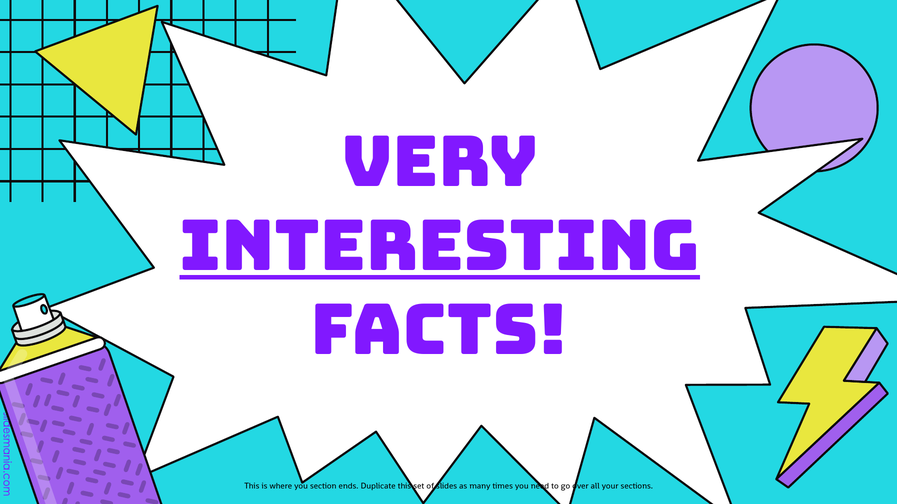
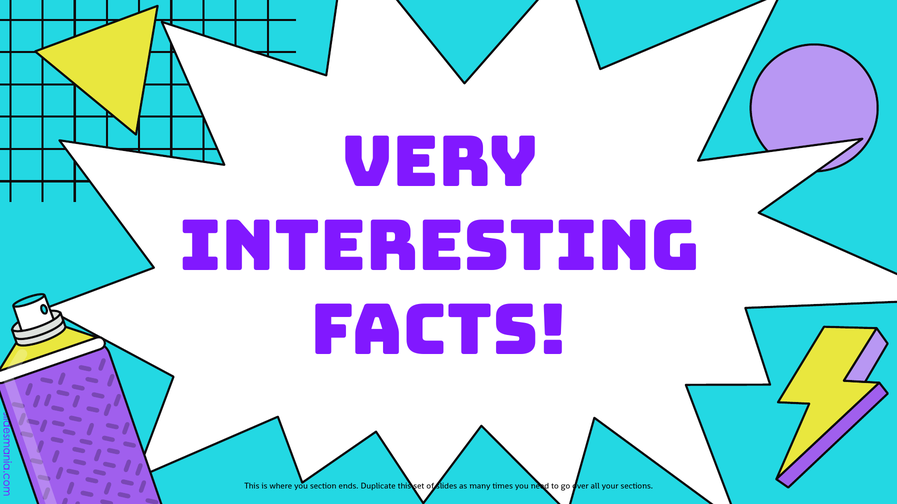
interesting underline: present -> none (440, 247)
